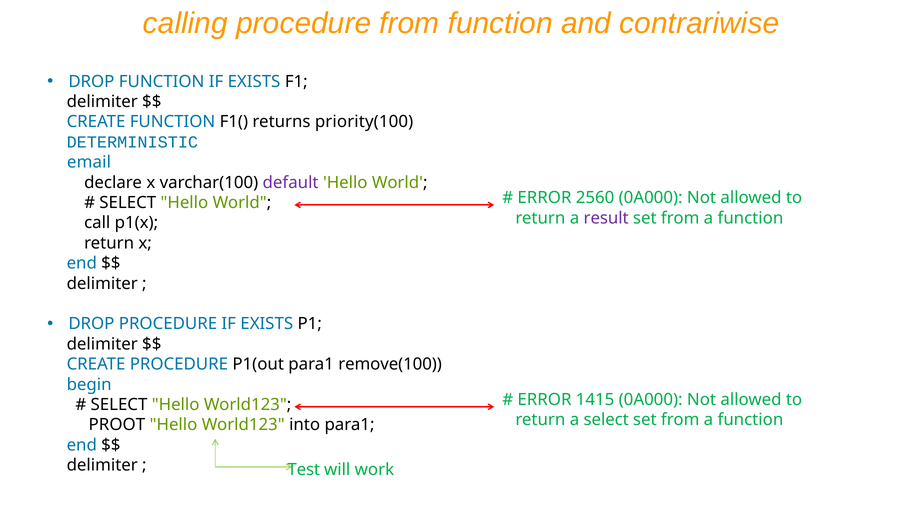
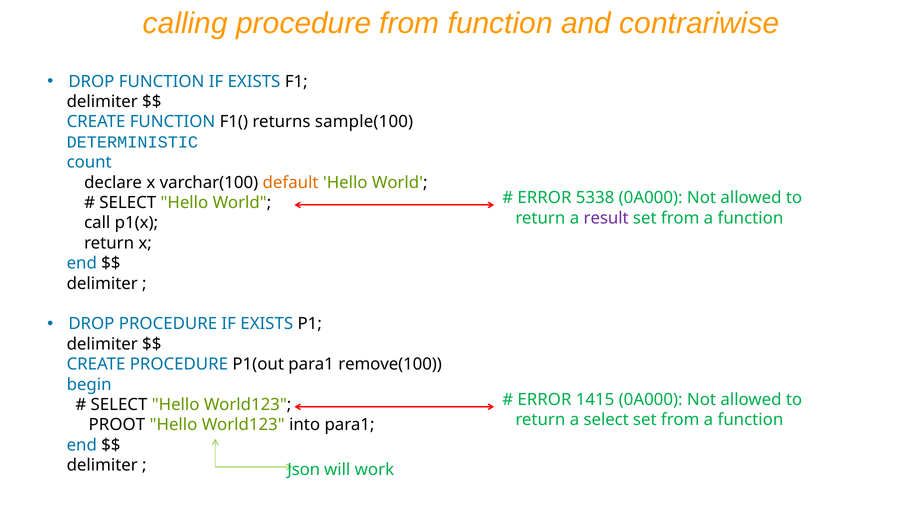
priority(100: priority(100 -> sample(100 (364, 122)
email: email -> count (89, 162)
default colour: purple -> orange (291, 183)
2560: 2560 -> 5338 (595, 198)
Test: Test -> Json (304, 470)
